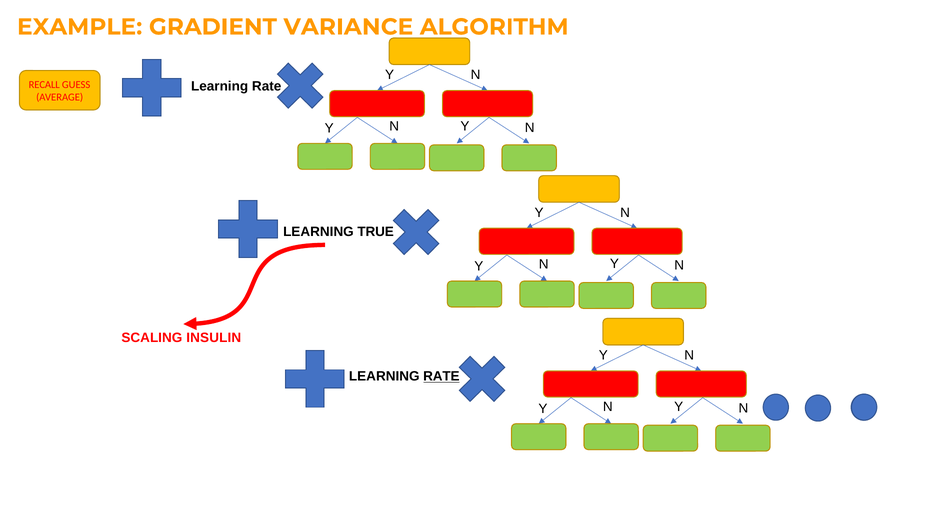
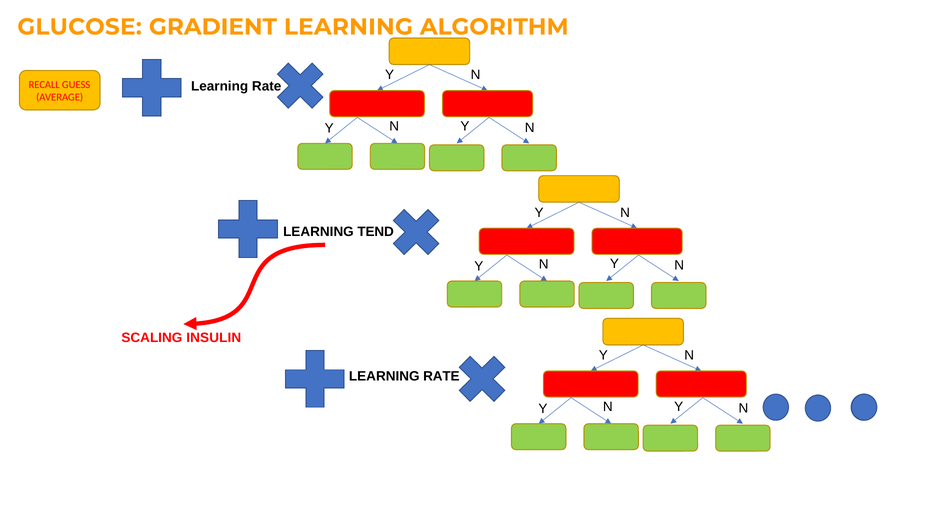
EXAMPLE: EXAMPLE -> GLUCOSE (80, 27)
GRADIENT VARIANCE: VARIANCE -> LEARNING (348, 27)
TRUE: TRUE -> TEND (376, 231)
RATE underline: present -> none (441, 376)
